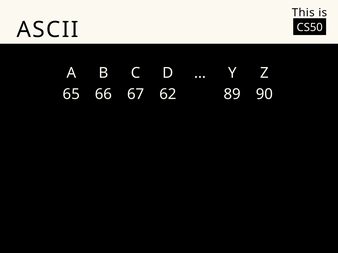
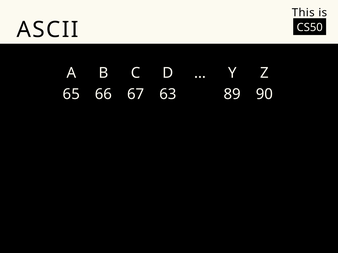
62: 62 -> 63 (168, 94)
